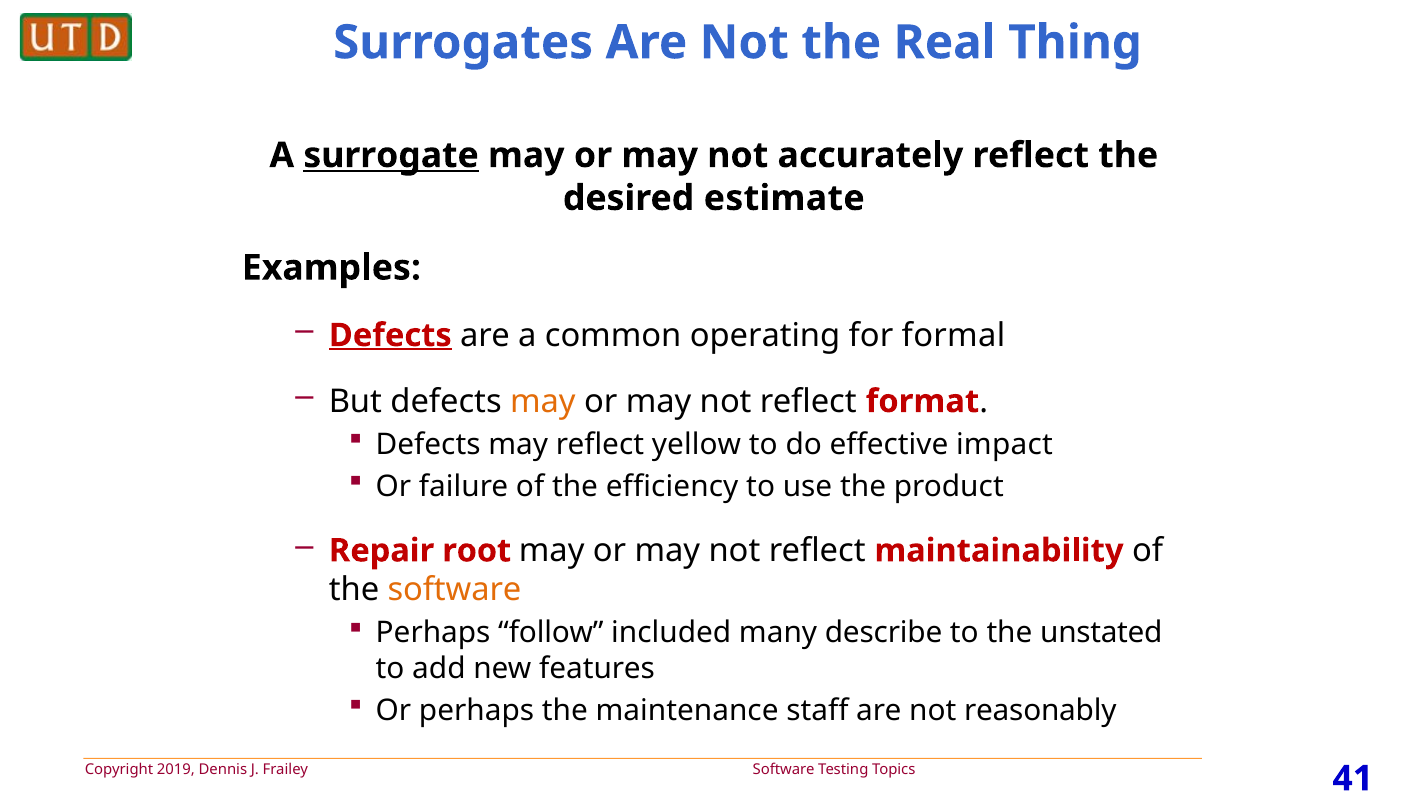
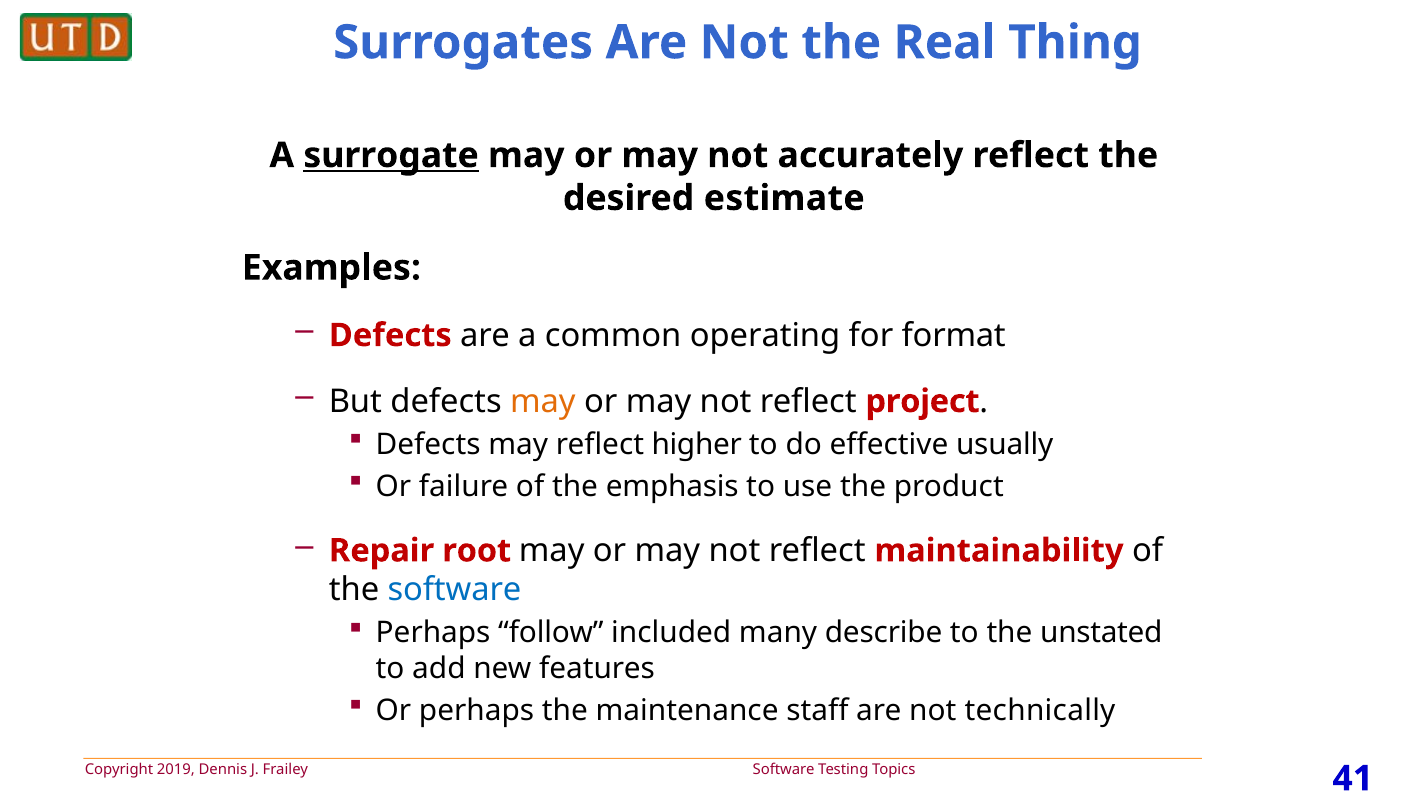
Defects underline: present -> none (390, 335)
formal: formal -> format (954, 335)
format: format -> project (923, 401)
yellow: yellow -> higher (697, 445)
impact: impact -> usually (1005, 445)
efficiency: efficiency -> emphasis (672, 486)
software colour: orange -> blue (454, 590)
reasonably: reasonably -> technically (1040, 711)
